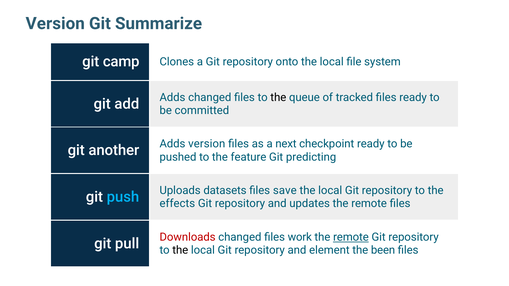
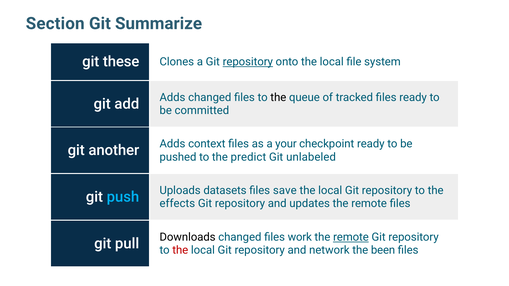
Version: Version -> Section (55, 24)
camp: camp -> these (121, 62)
repository underline: none -> present (248, 62)
Adds version: version -> context (207, 144)
next: next -> your (286, 144)
feature: feature -> predict (248, 157)
predicting: predicting -> unlabeled (311, 157)
Downloads colour: red -> black (188, 237)
the colour: black -> red (180, 250)
element: element -> network (329, 250)
